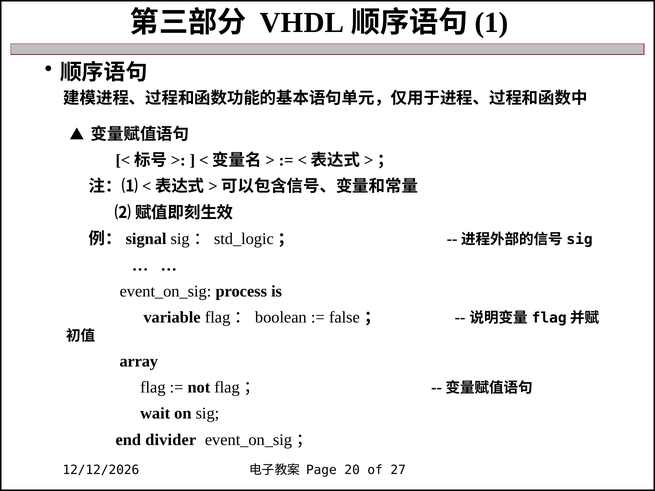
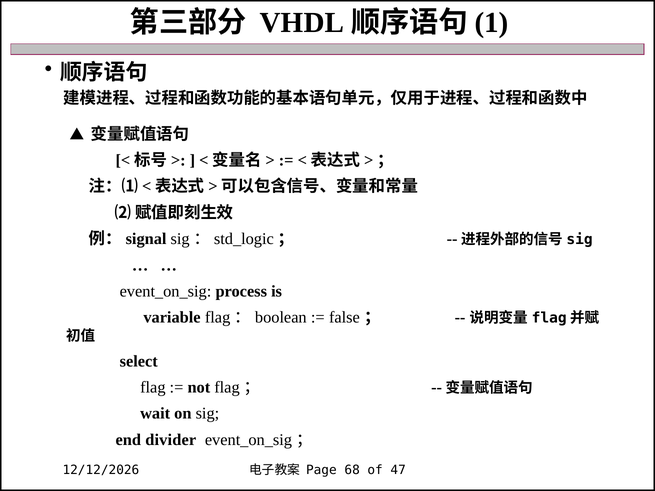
array: array -> select (139, 361)
20: 20 -> 68 (352, 470)
27: 27 -> 47 (398, 470)
